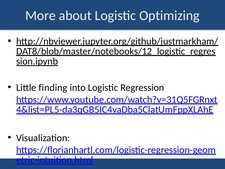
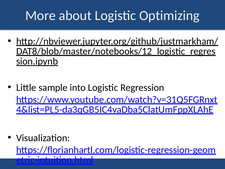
finding: finding -> sample (53, 87)
